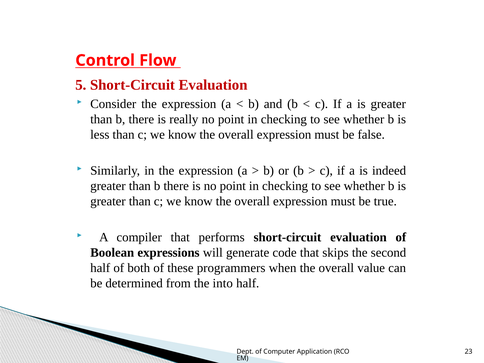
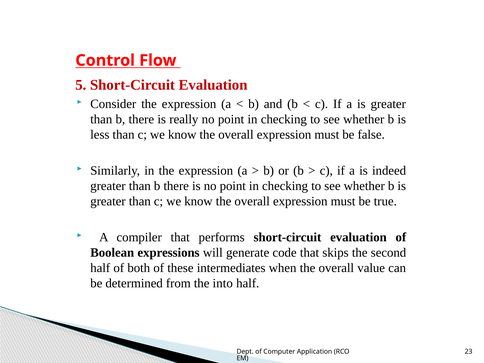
programmers: programmers -> intermediates (231, 268)
